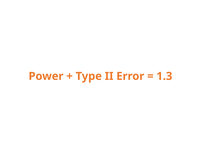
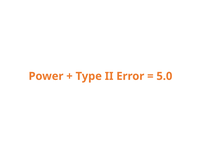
1.3: 1.3 -> 5.0 (164, 76)
